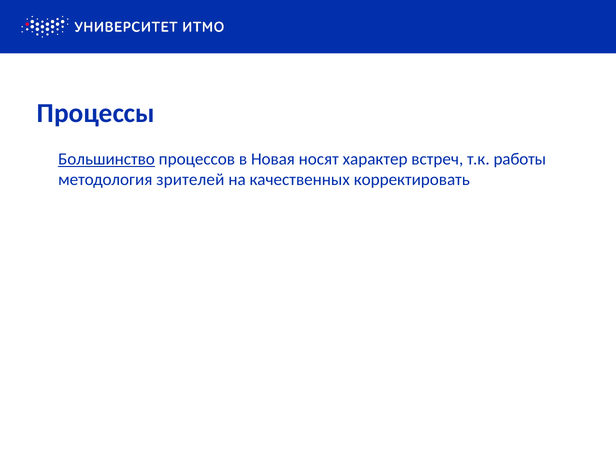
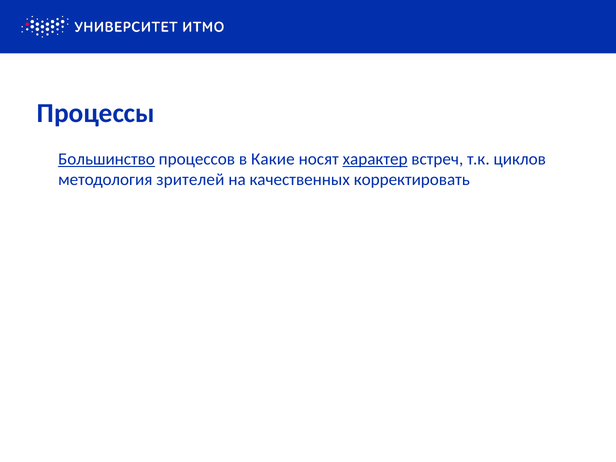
Новая: Новая -> Какие (273, 159)
характер underline: none -> present (375, 159)
работы: работы -> циклов (520, 159)
